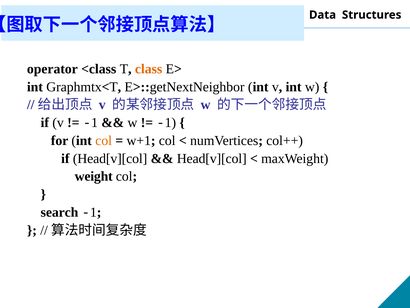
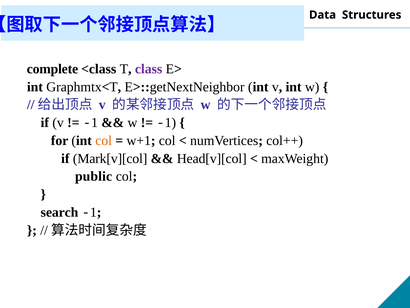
operator: operator -> complete (52, 69)
class colour: orange -> purple (149, 69)
if Head[v][col: Head[v][col -> Mark[v][col (110, 158)
weight: weight -> public (94, 176)
